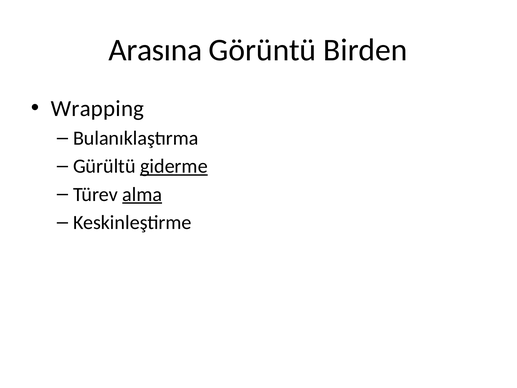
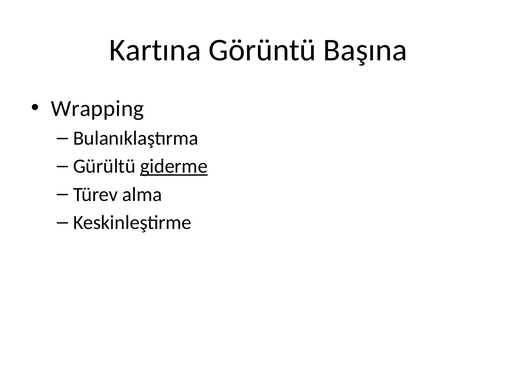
Arasına: Arasına -> Kartına (155, 50)
Birden: Birden -> Başına (365, 50)
alma underline: present -> none (142, 194)
